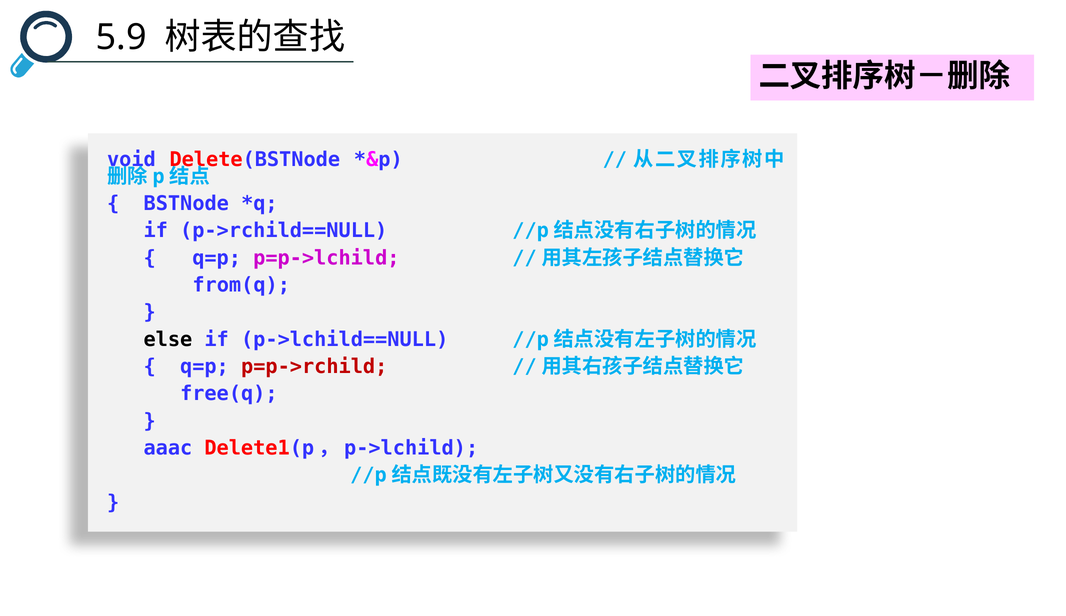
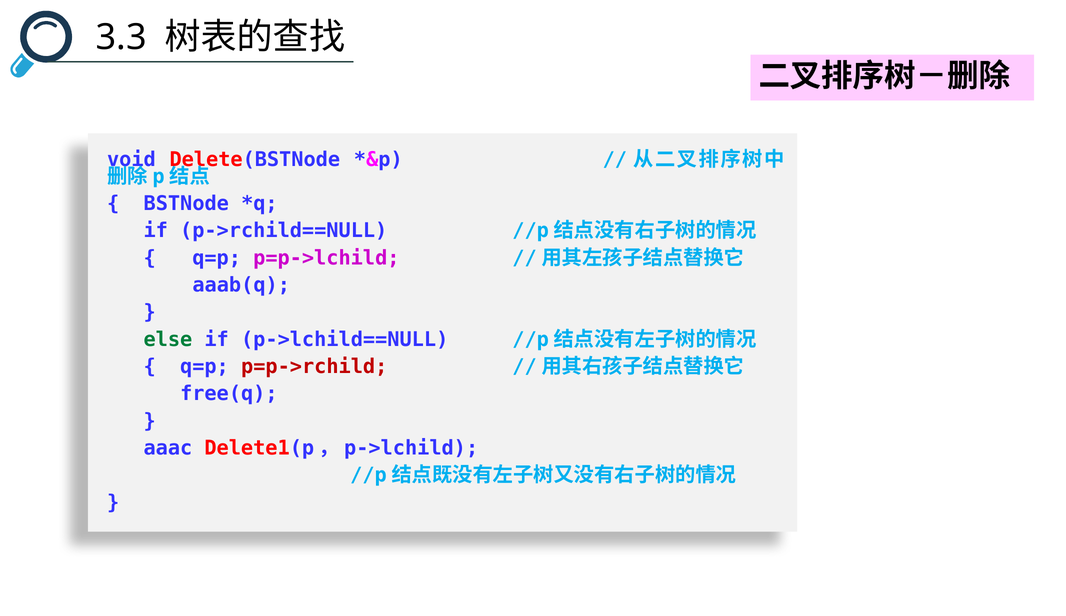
5.9: 5.9 -> 3.3 (121, 38)
from(q: from(q -> aaab(q (241, 285)
else colour: black -> green (168, 339)
